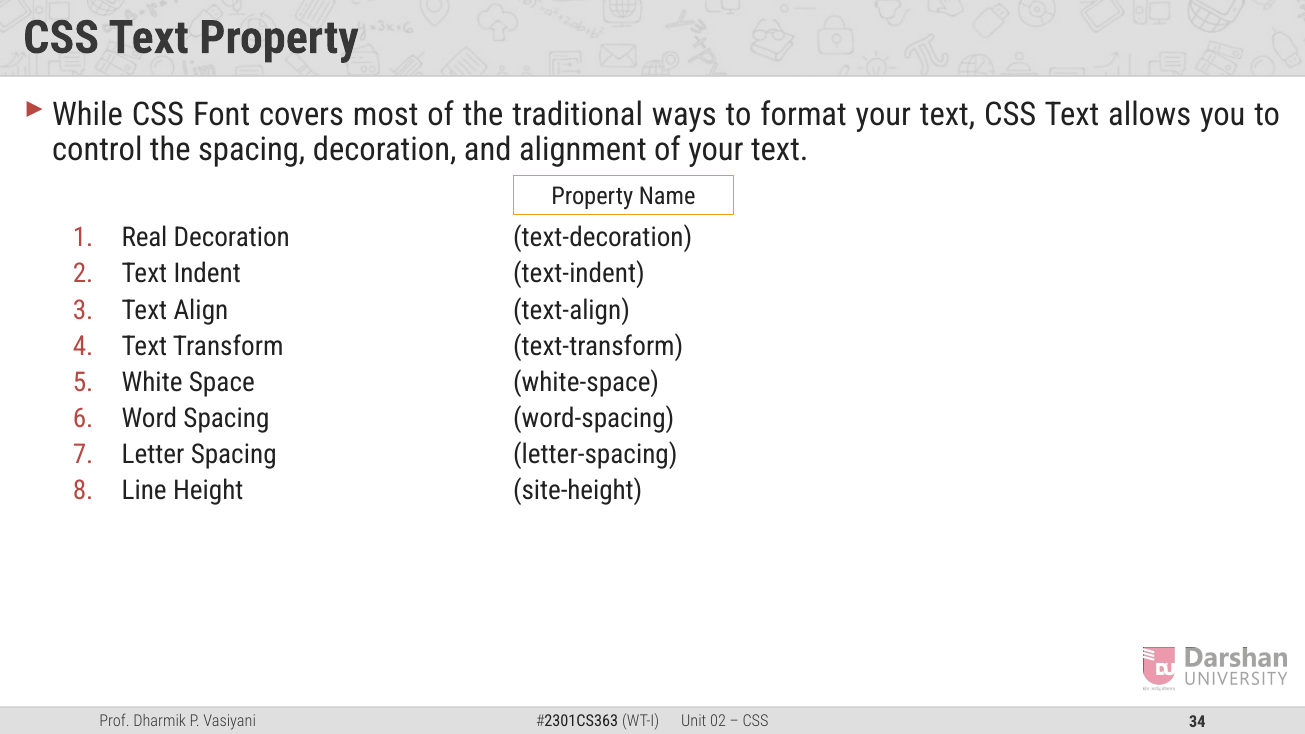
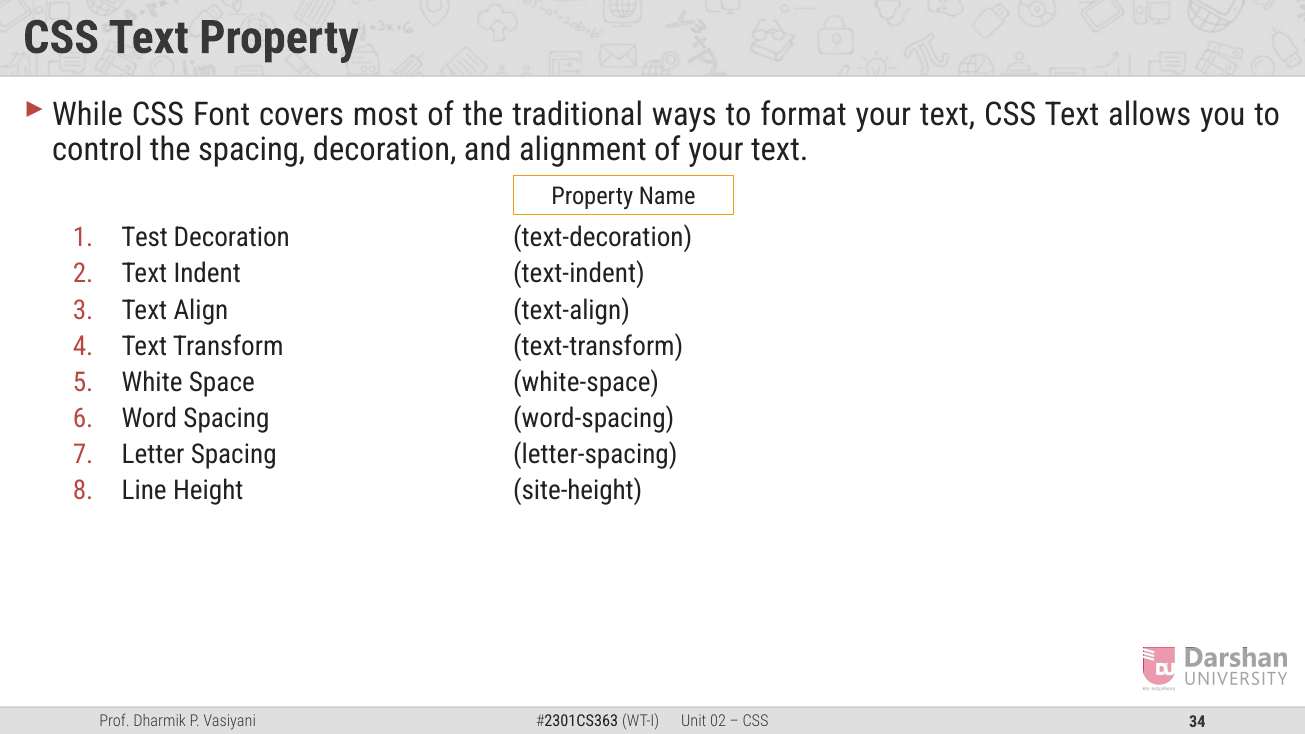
Real: Real -> Test (145, 238)
